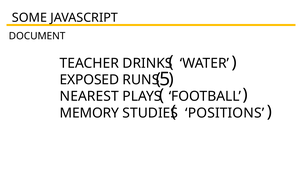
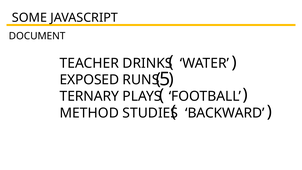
NEAREST: NEAREST -> TERNARY (89, 96)
MEMORY: MEMORY -> METHOD (89, 113)
POSITIONS: POSITIONS -> BACKWARD (225, 113)
